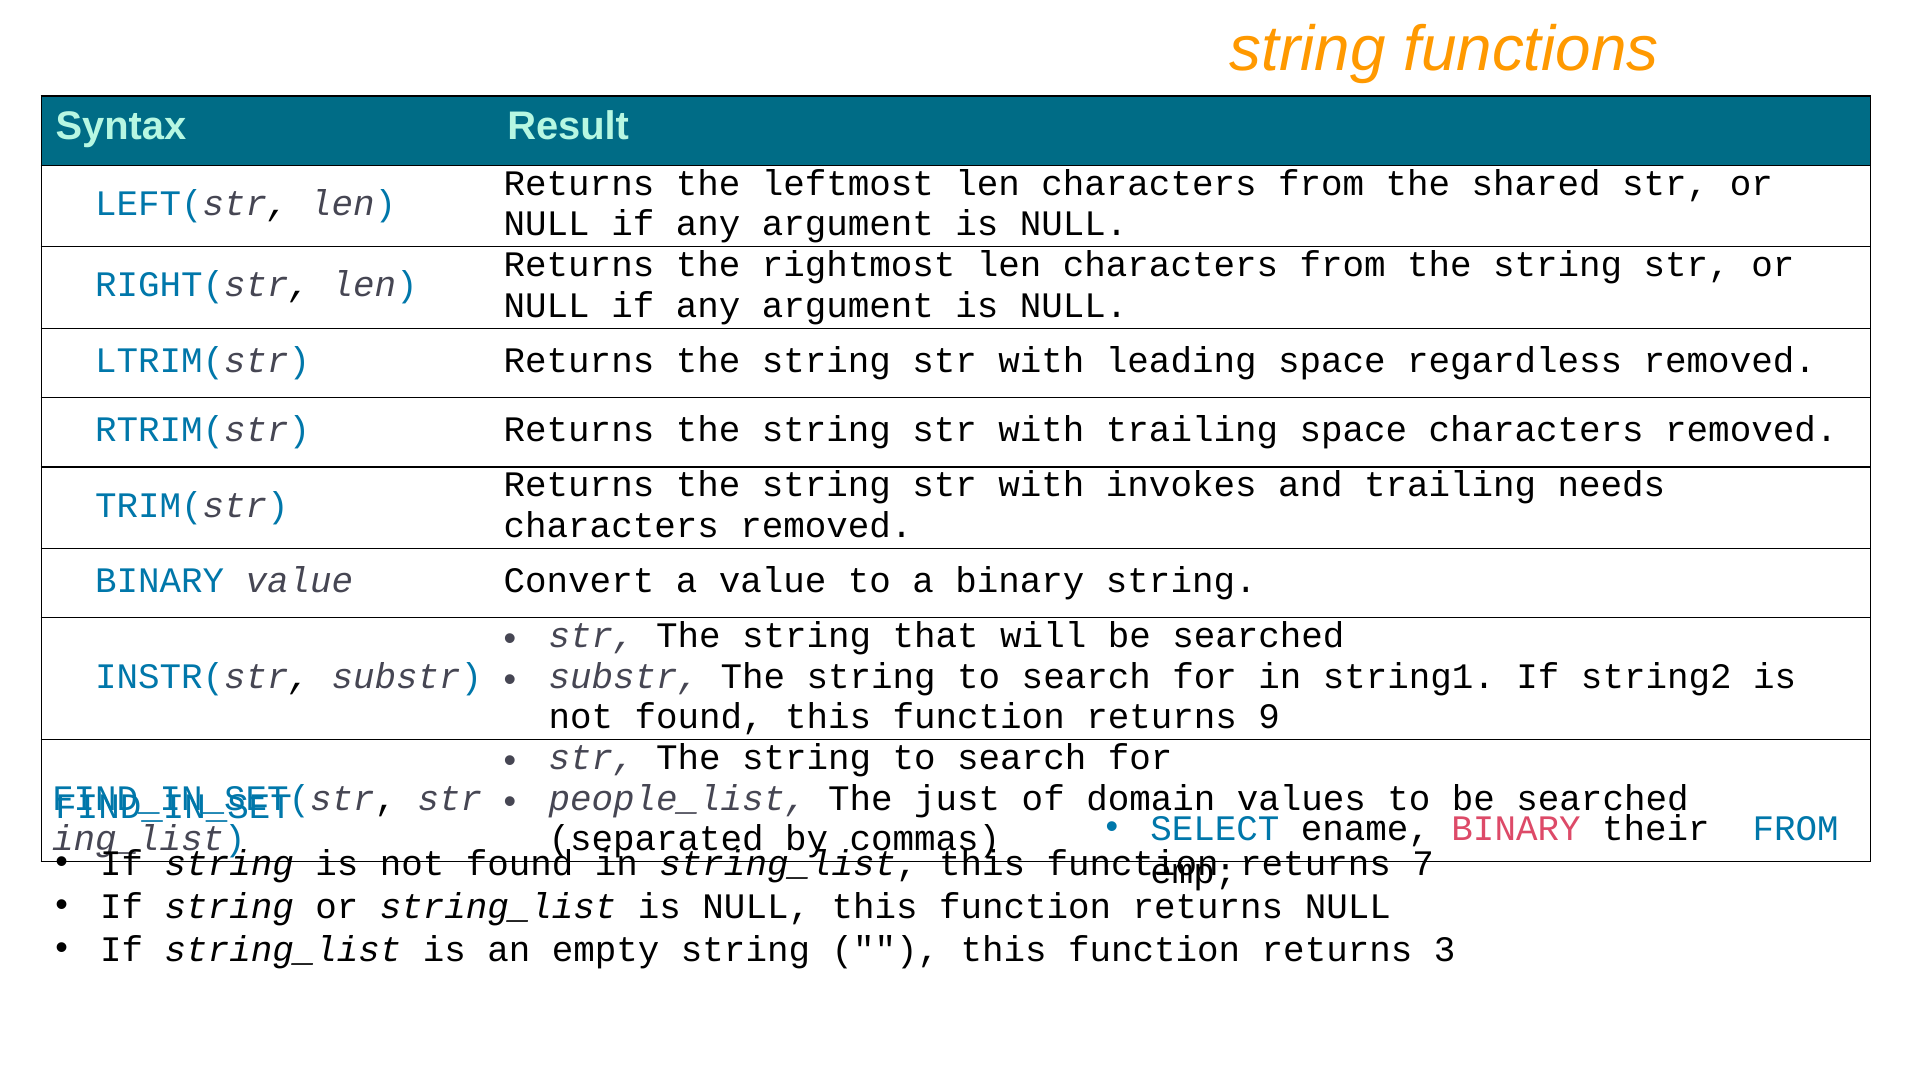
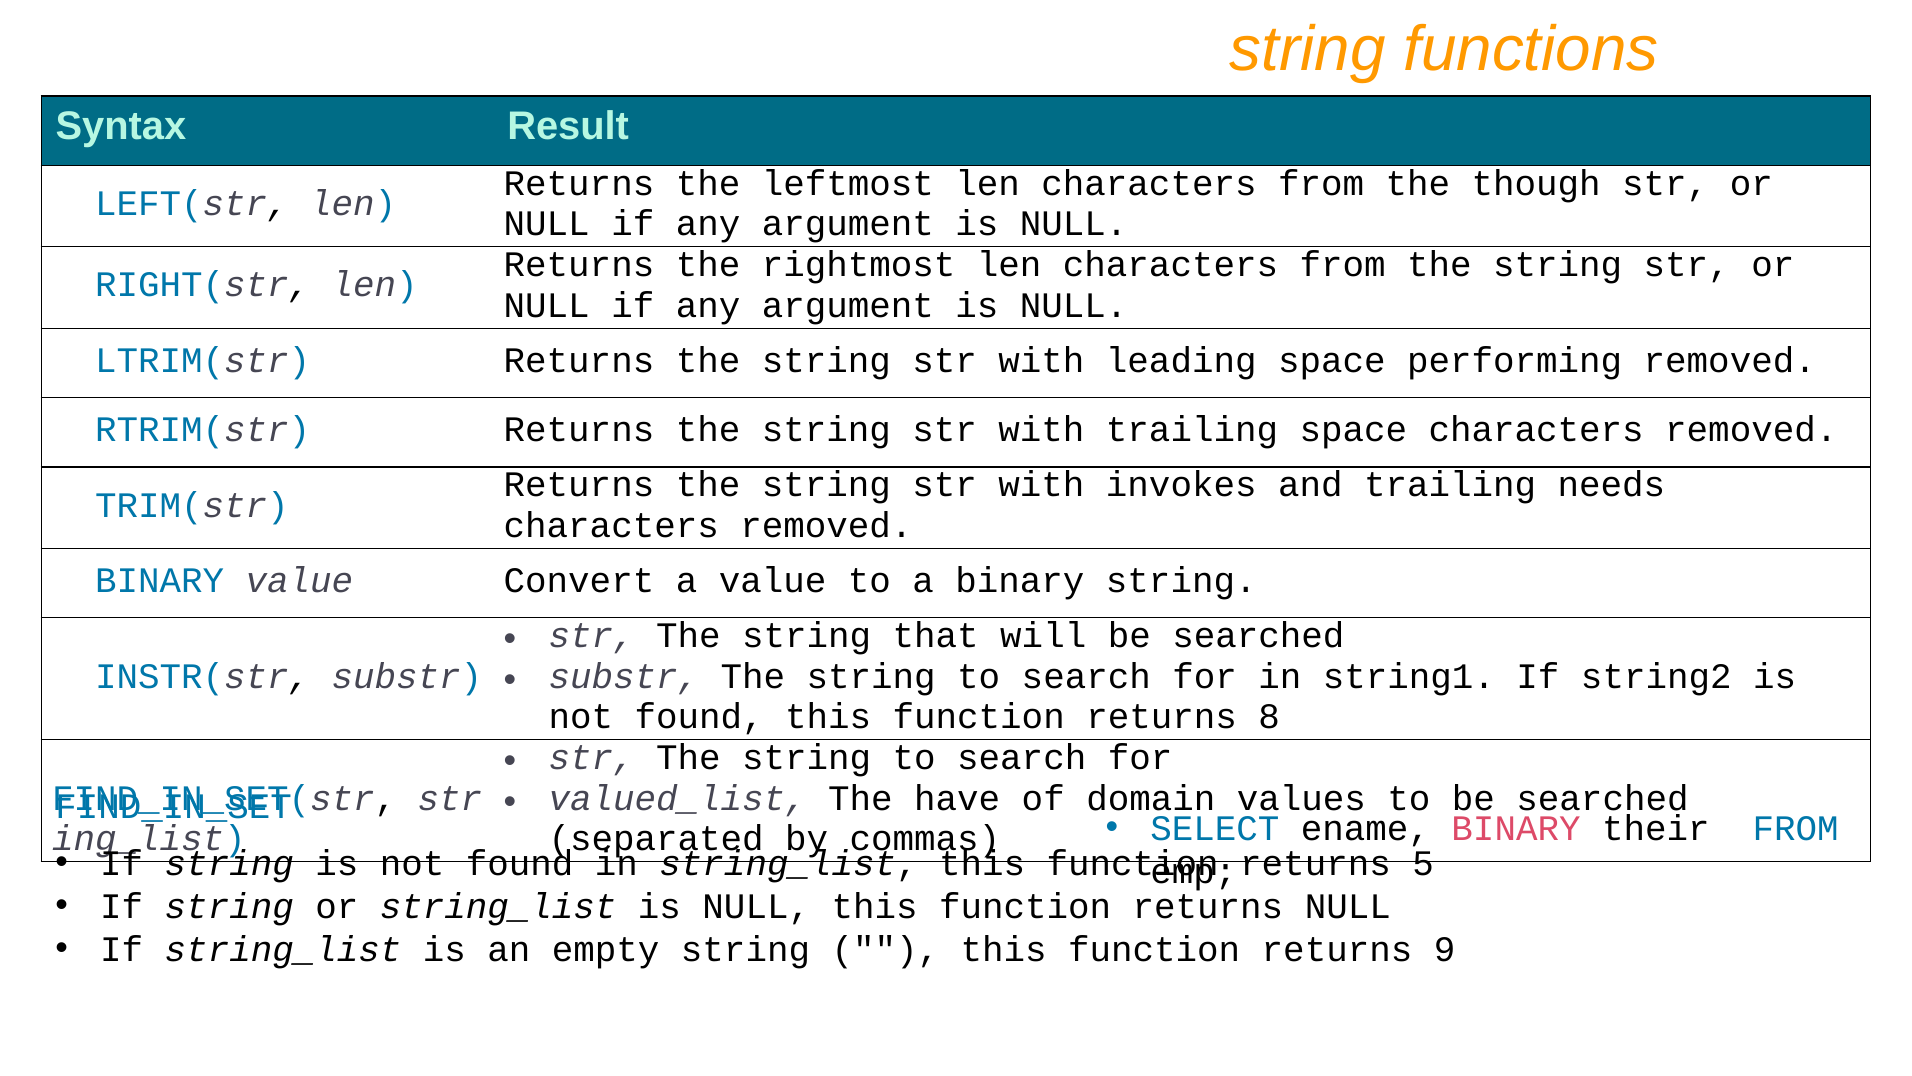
shared: shared -> though (1536, 183)
regardless: regardless -> performing (1515, 360)
9: 9 -> 8 (1269, 717)
people_list: people_list -> valued_list (678, 798)
just: just -> have (957, 798)
7: 7 -> 5 (1423, 863)
3: 3 -> 9 (1445, 949)
